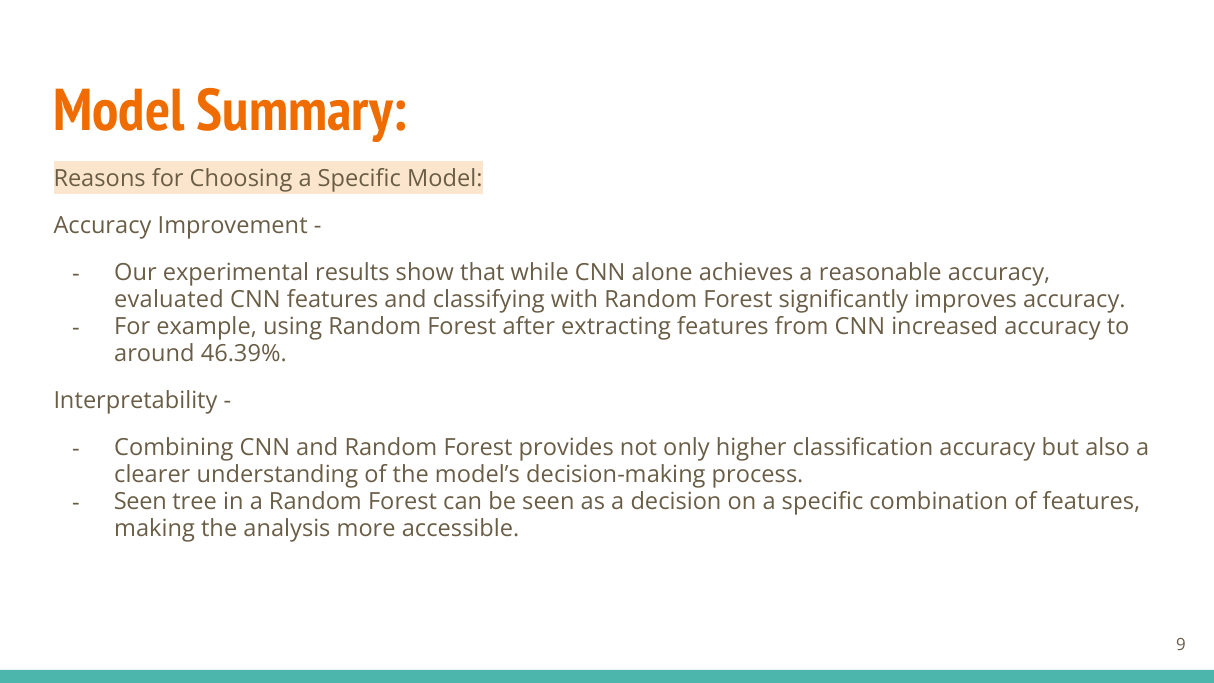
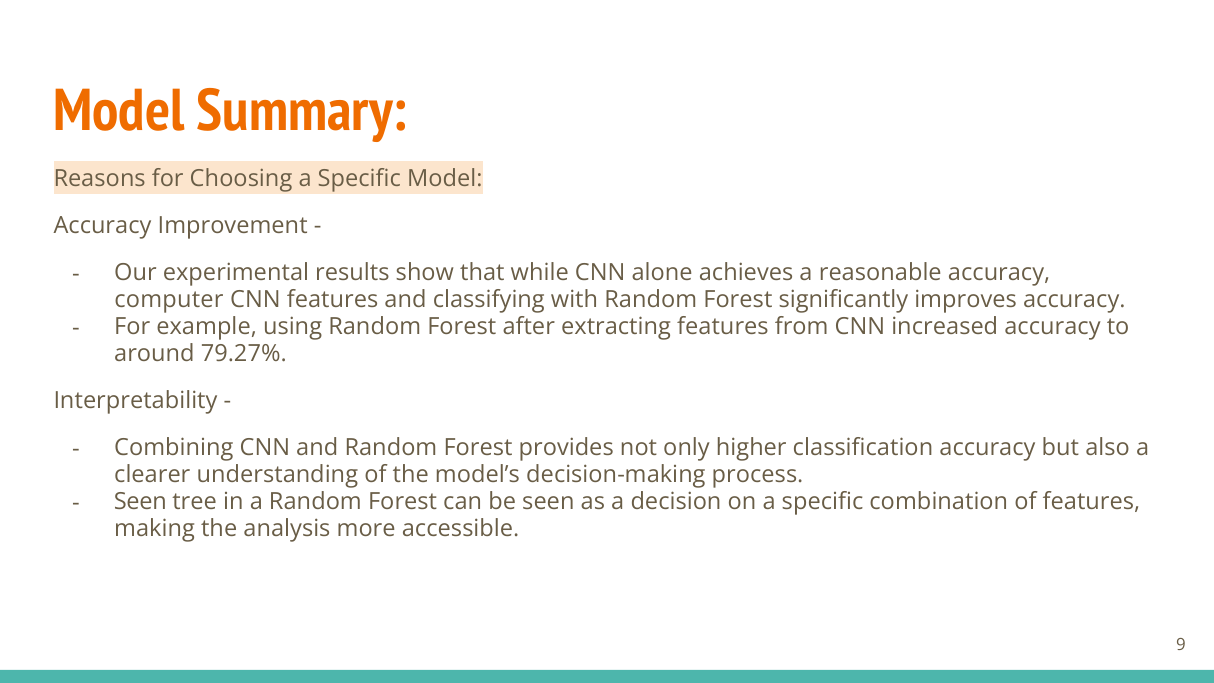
evaluated: evaluated -> computer (169, 300)
46.39%: 46.39% -> 79.27% (244, 354)
